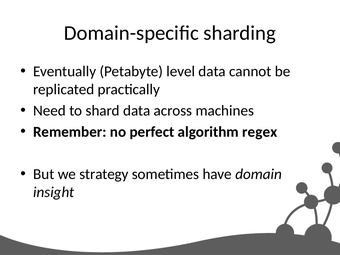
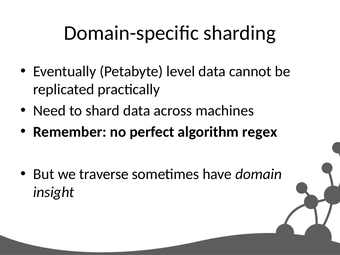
strategy: strategy -> traverse (104, 174)
